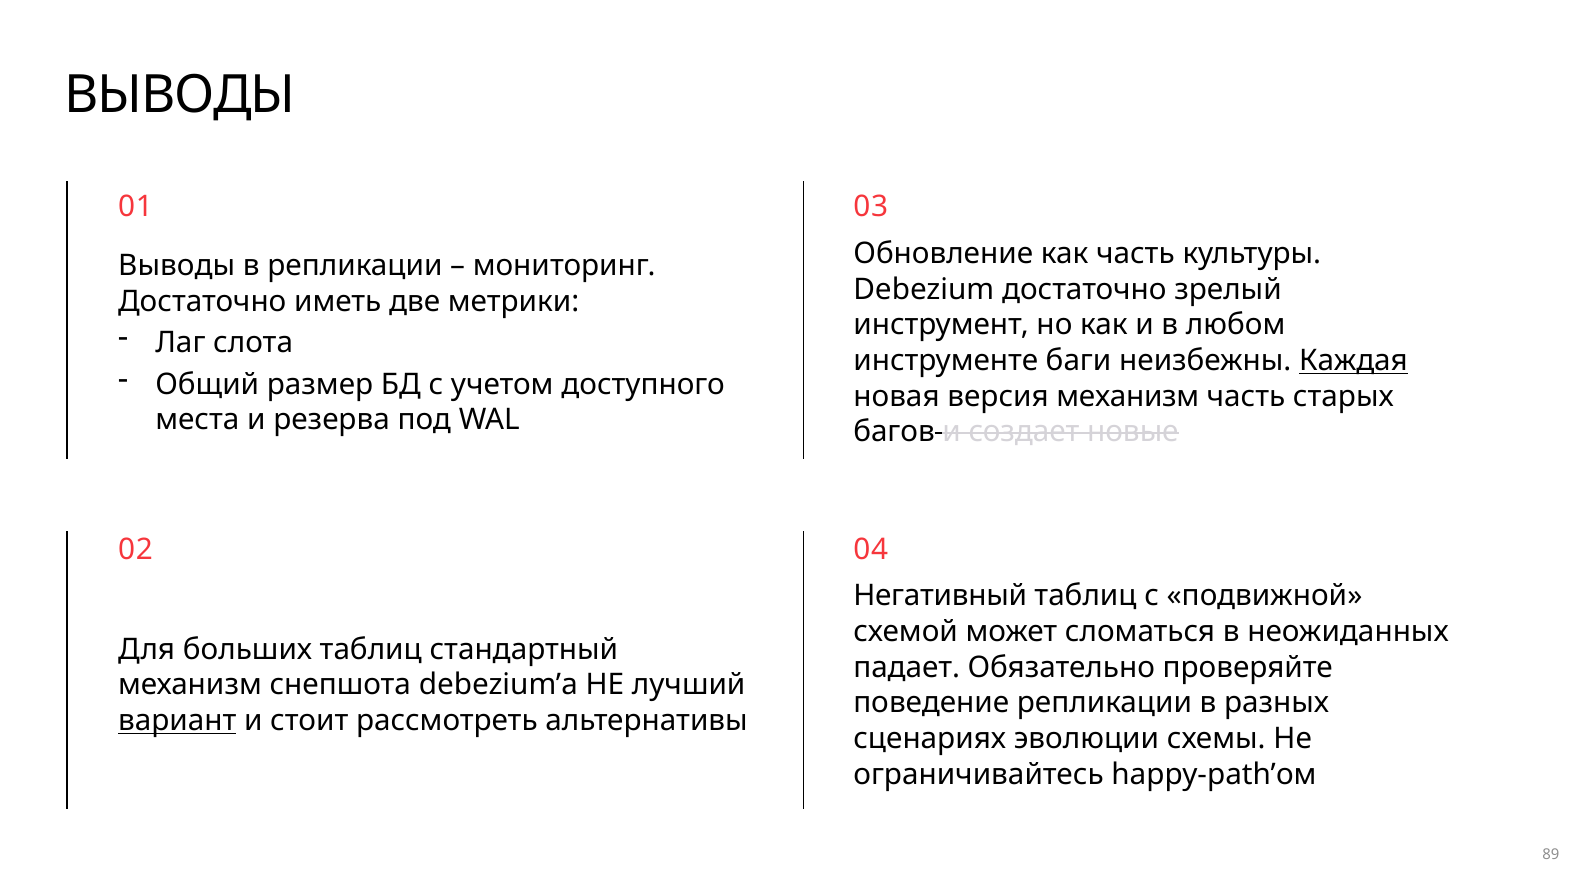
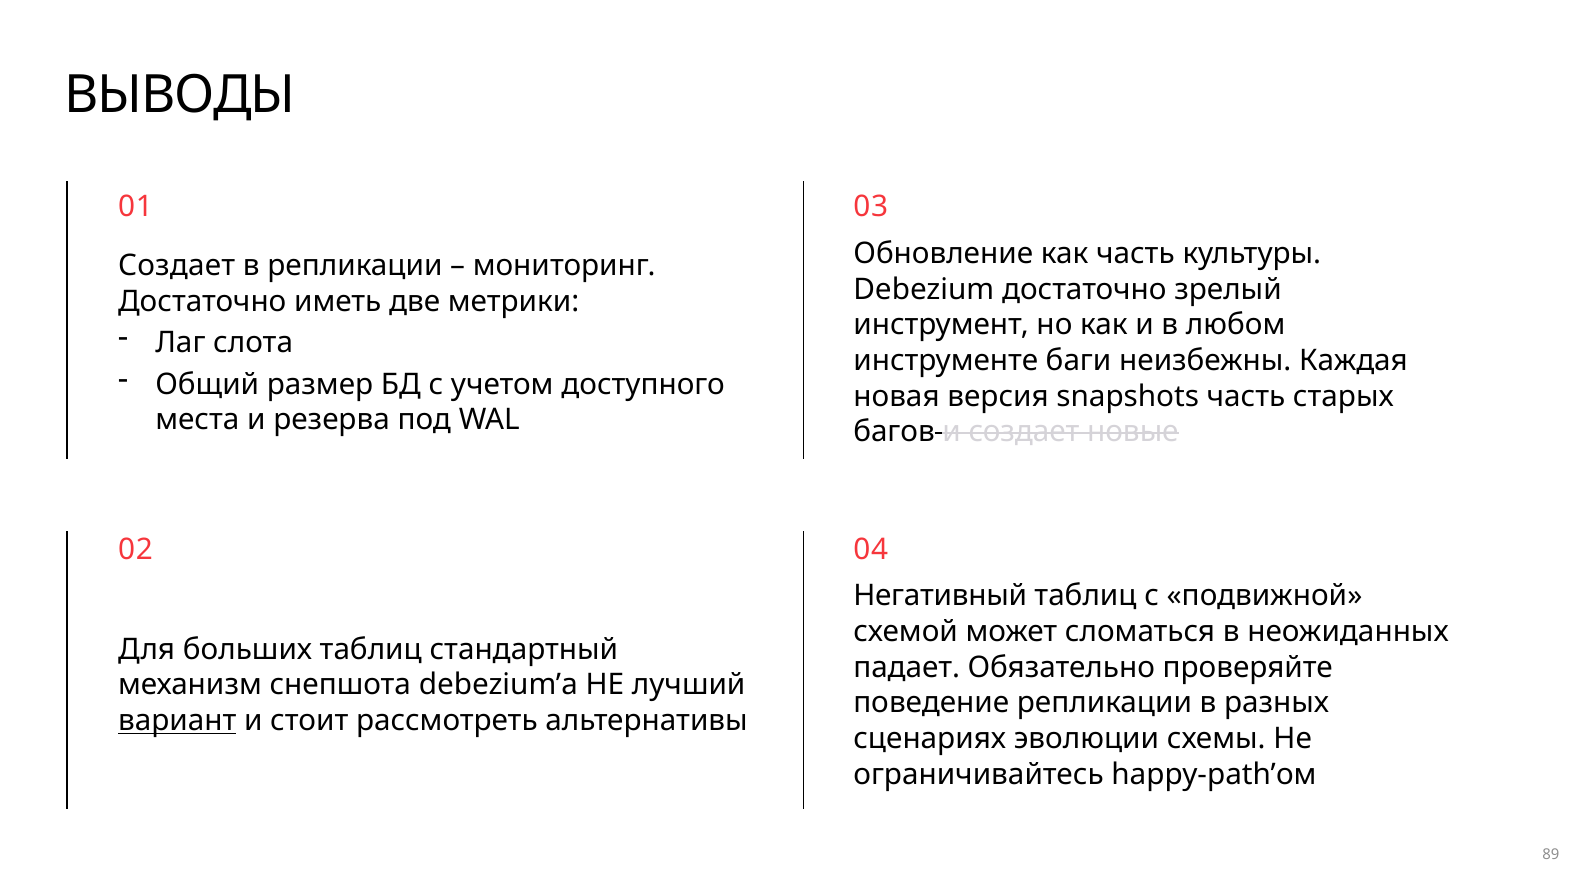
Выводы: Выводы -> Создает (177, 266)
Каждая underline: present -> none (1353, 361)
версия механизм: механизм -> snapshots (1128, 397)
